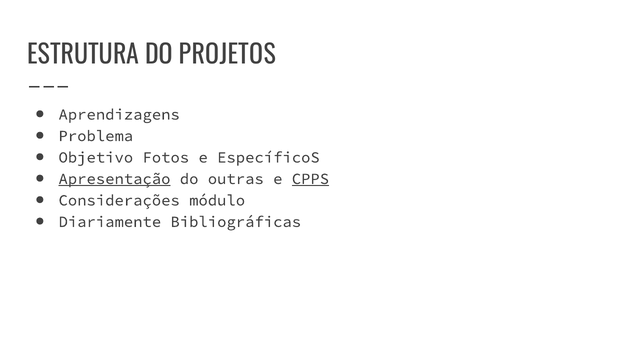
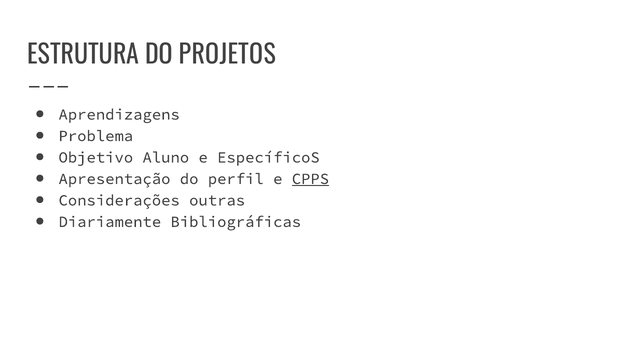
Fotos: Fotos -> Aluno (166, 157)
Apresentação underline: present -> none (115, 179)
outras: outras -> perfil (236, 179)
módulo: módulo -> outras (217, 200)
